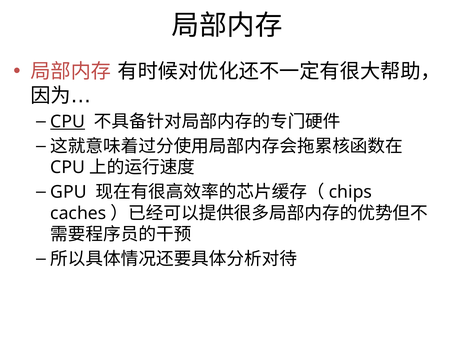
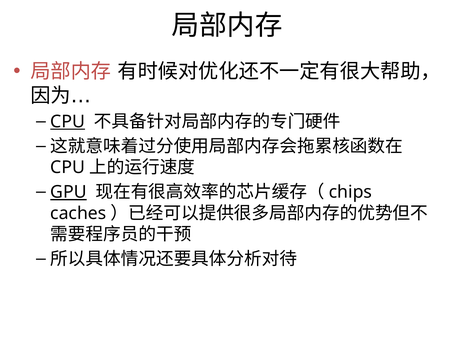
GPU underline: none -> present (68, 192)
